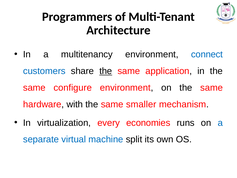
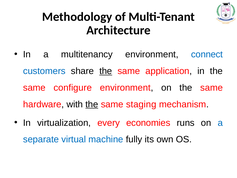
Programmers: Programmers -> Methodology (77, 17)
the underline: none -> present (92, 104)
smaller: smaller -> staging (141, 104)
split: split -> fully (134, 139)
